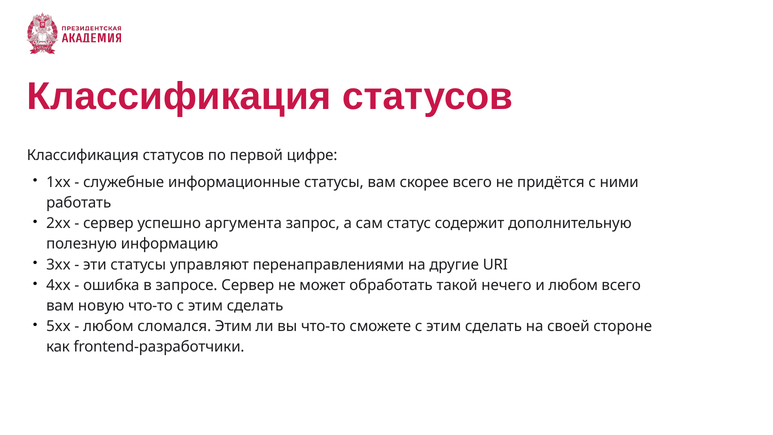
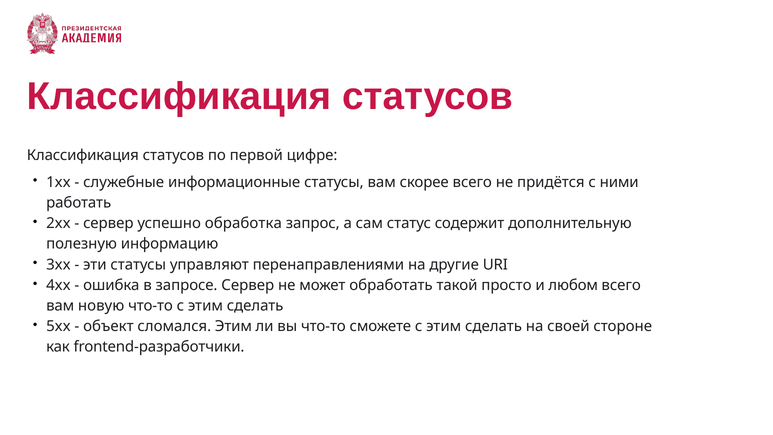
аргумента: аргумента -> обработка (243, 223)
нечего: нечего -> просто (506, 285)
любом: любом -> объект (108, 326)
